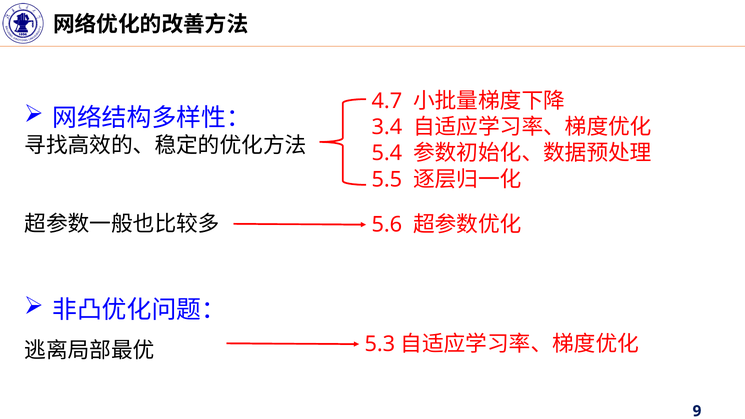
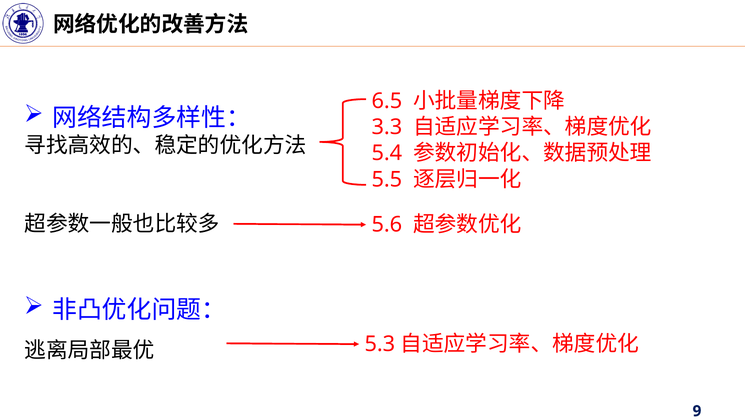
4.7: 4.7 -> 6.5 (387, 101)
3.4: 3.4 -> 3.3 (387, 127)
